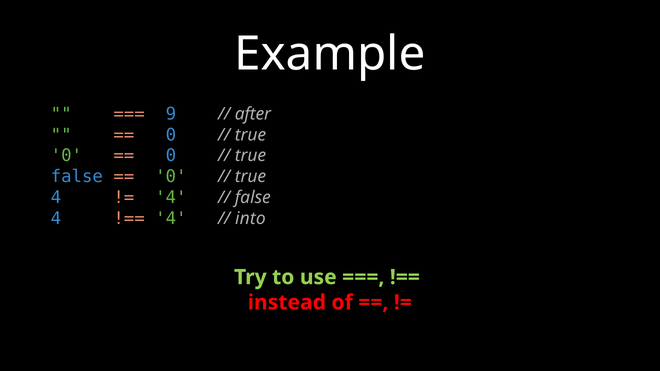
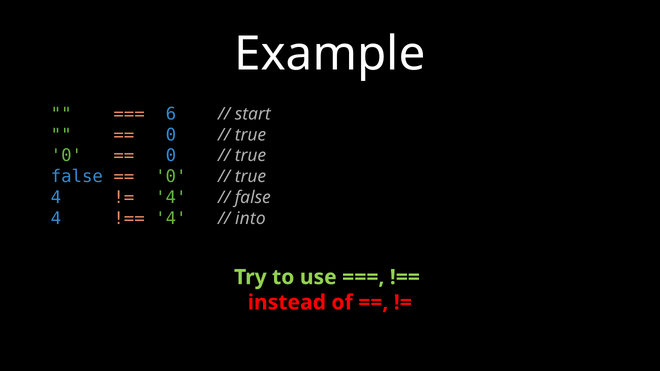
9: 9 -> 6 (171, 114)
after: after -> start (253, 114)
